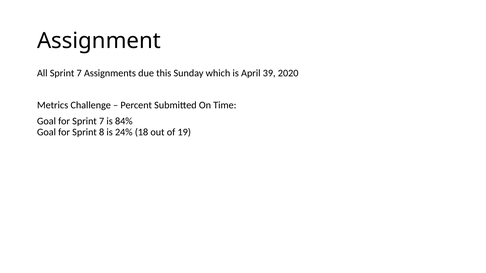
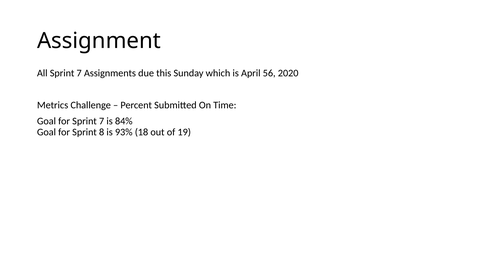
39: 39 -> 56 (269, 73)
24%: 24% -> 93% (124, 132)
